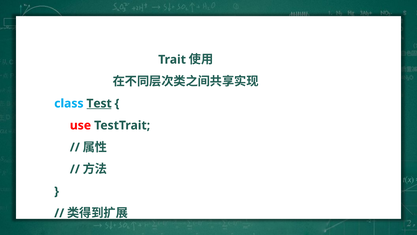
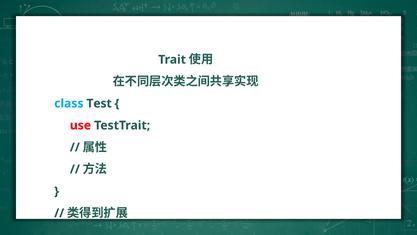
Test underline: present -> none (99, 103)
